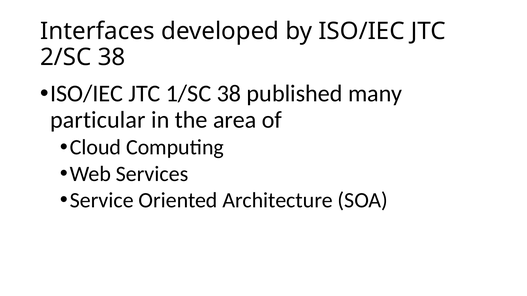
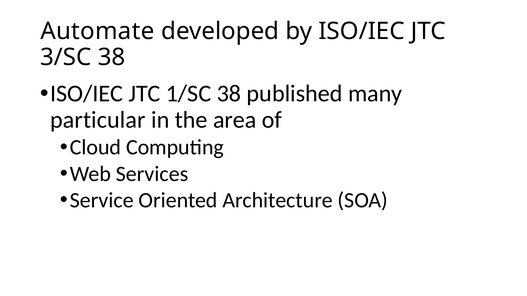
Interfaces: Interfaces -> Automate (97, 31)
2/SC: 2/SC -> 3/SC (66, 57)
